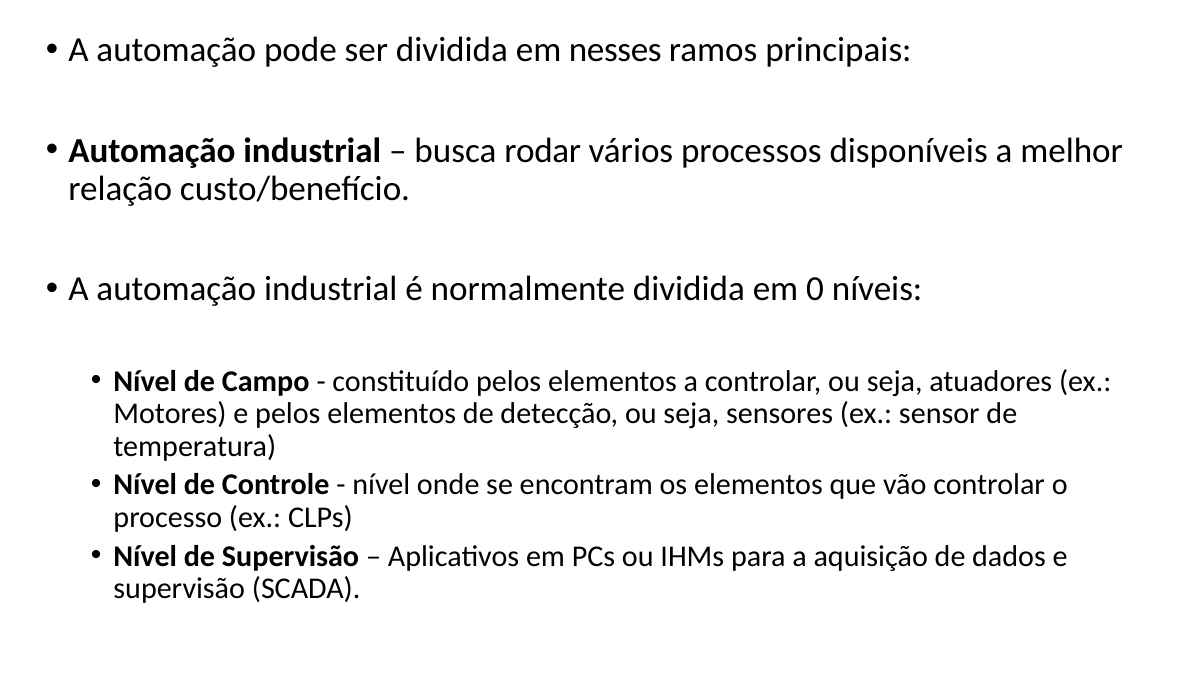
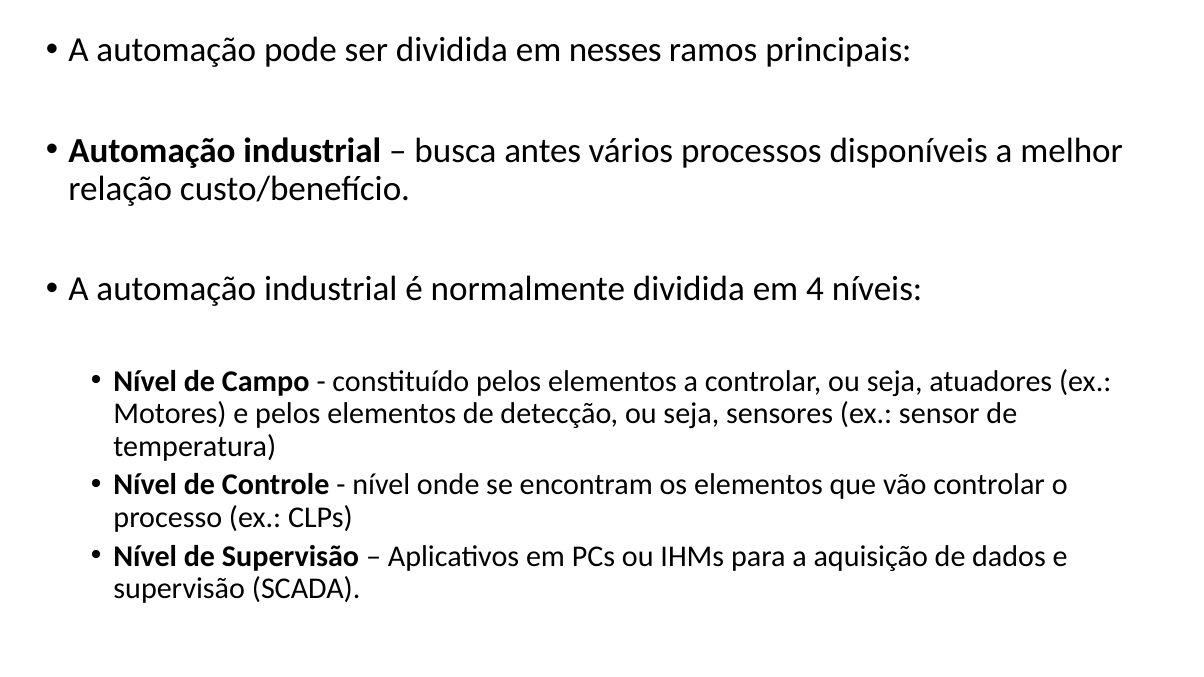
rodar: rodar -> antes (543, 151)
0: 0 -> 4 (815, 289)
